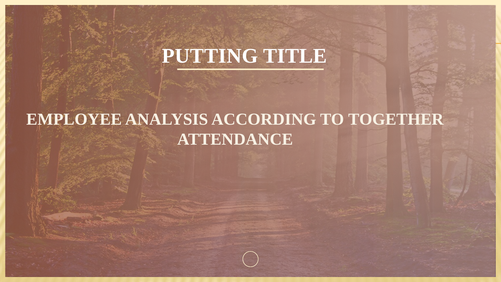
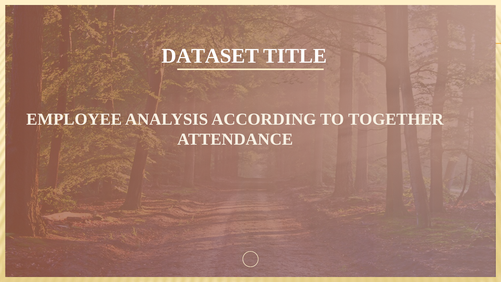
PUTTING: PUTTING -> DATASET (210, 56)
